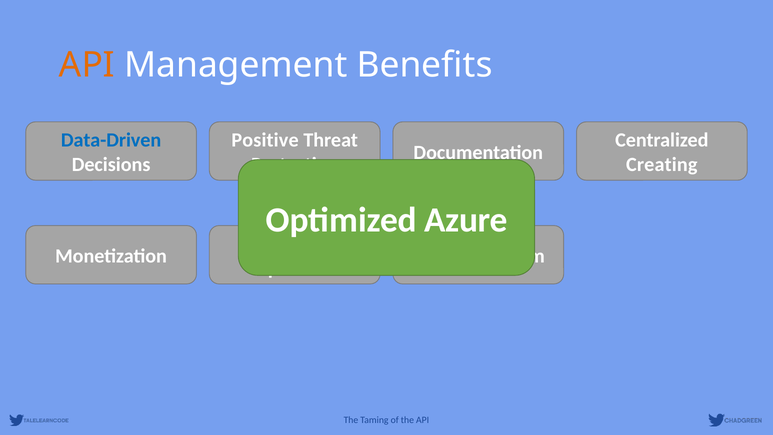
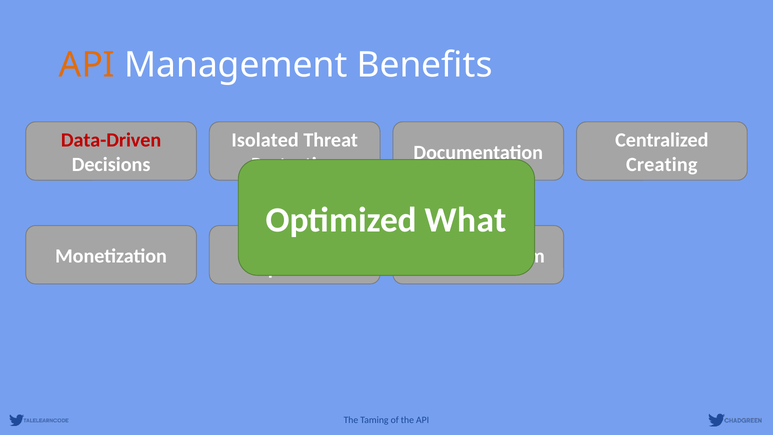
Data-Driven colour: blue -> red (111, 140)
Positive: Positive -> Isolated (265, 140)
Azure: Azure -> What (466, 220)
